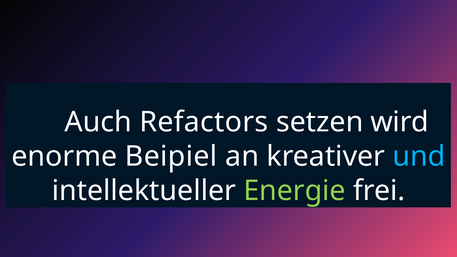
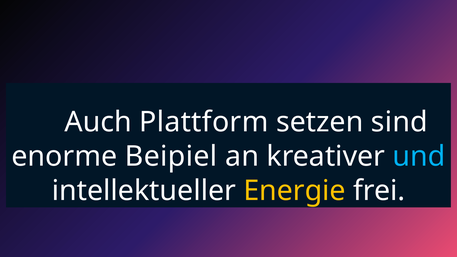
Refactors: Refactors -> Plattform (204, 122)
wird: wird -> sind (399, 122)
Energie colour: light green -> yellow (295, 191)
